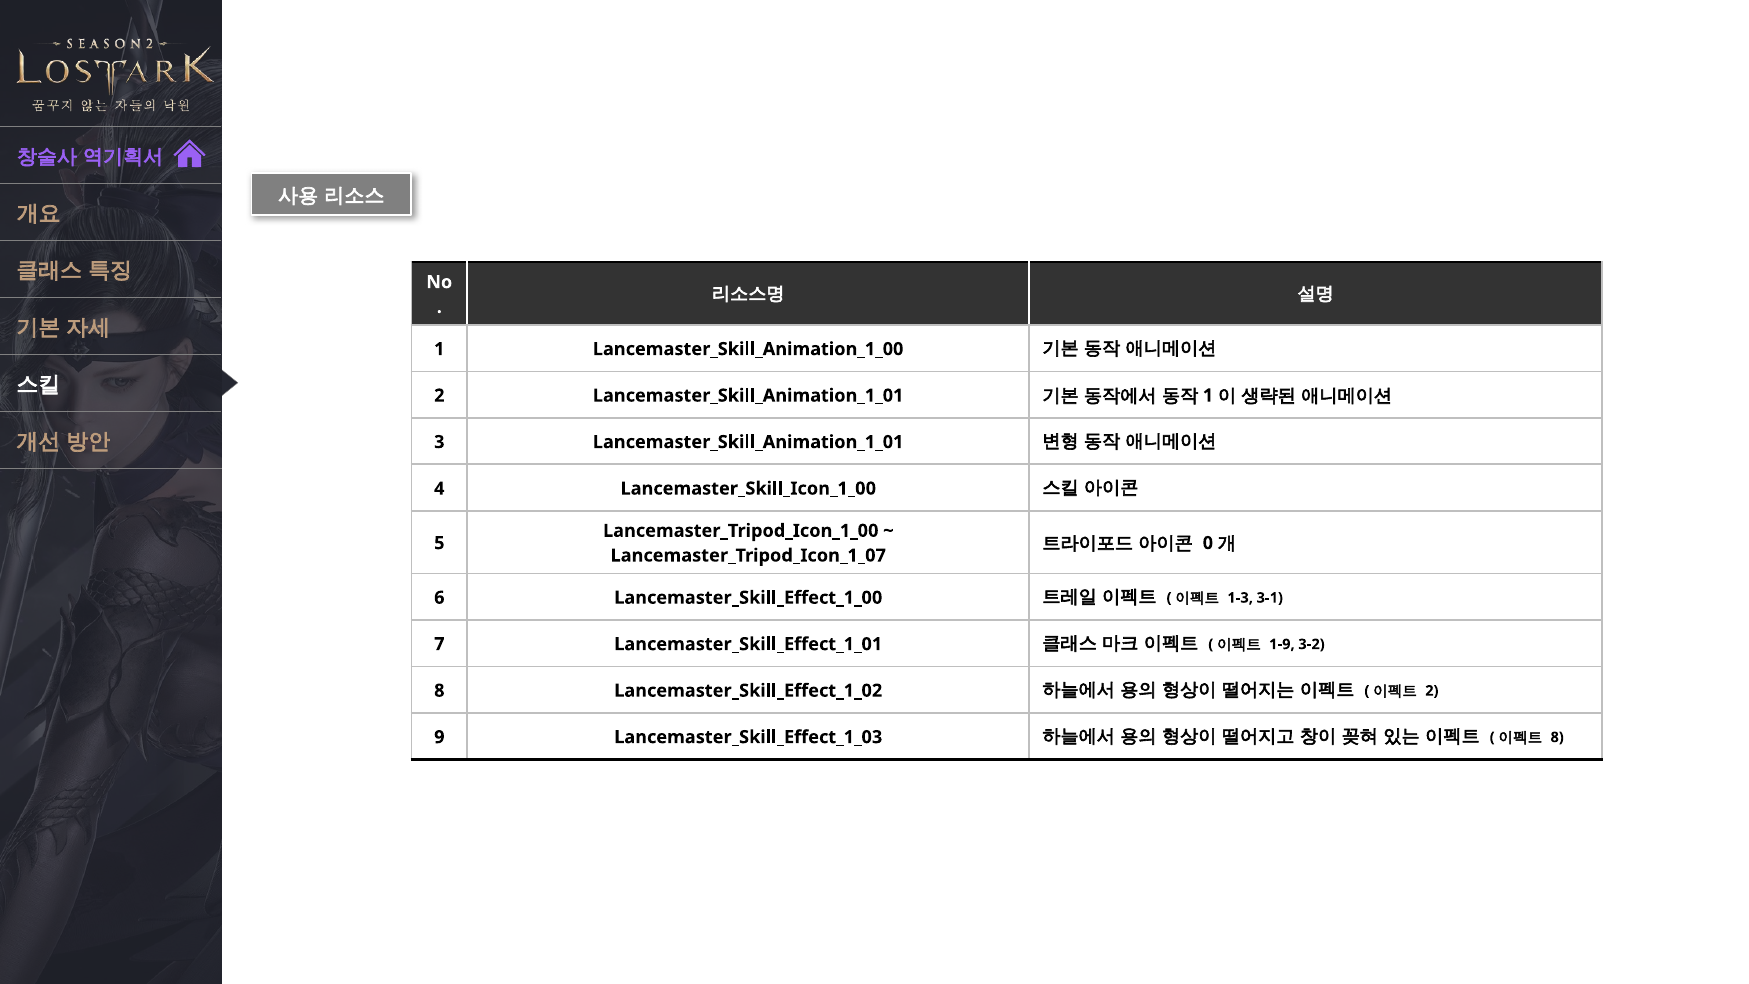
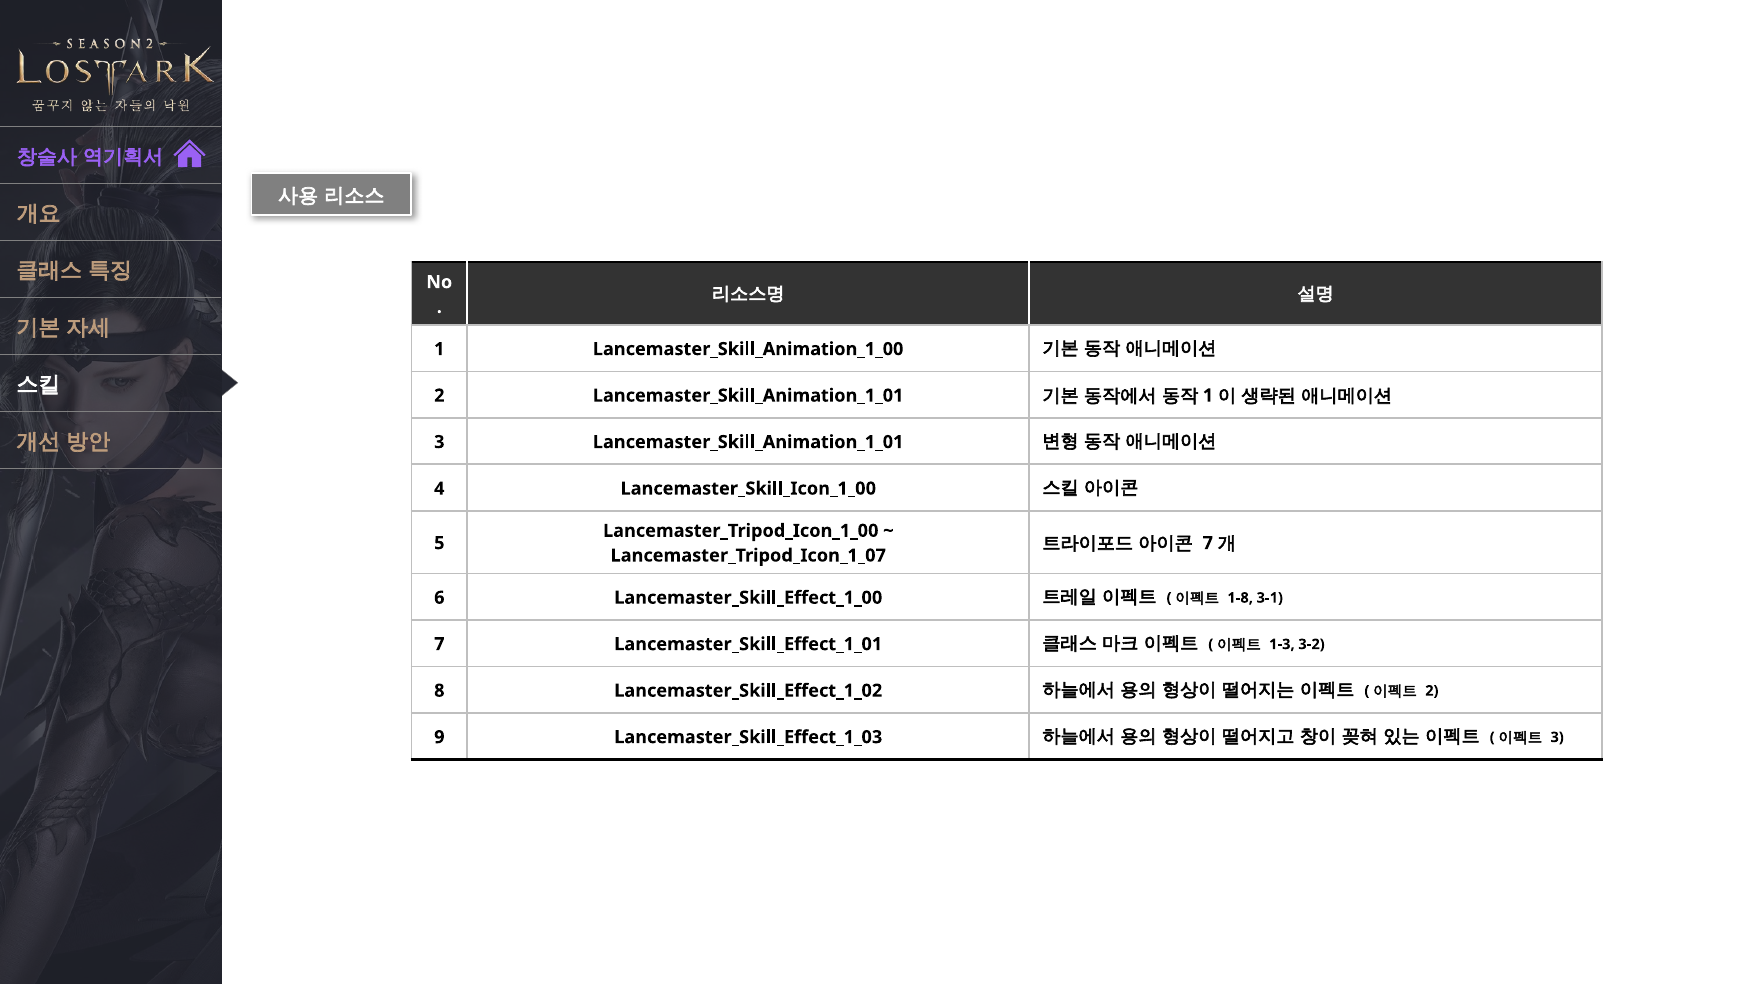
0: 0 -> 7 (1208, 543)
1-3: 1-3 -> 1-8 (1240, 598)
1-9: 1-9 -> 1-3 (1282, 644)
8: 8 -> 3 (1557, 737)
